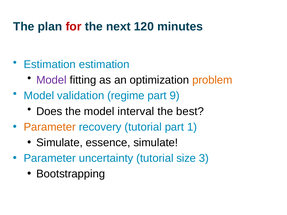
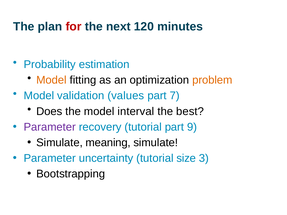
Estimation: Estimation -> Probability (50, 65)
Model colour: purple -> orange (51, 80)
regime: regime -> values (126, 96)
9: 9 -> 7 (175, 96)
Parameter colour: orange -> purple (50, 127)
1: 1 -> 9 (192, 127)
essence: essence -> meaning (108, 143)
